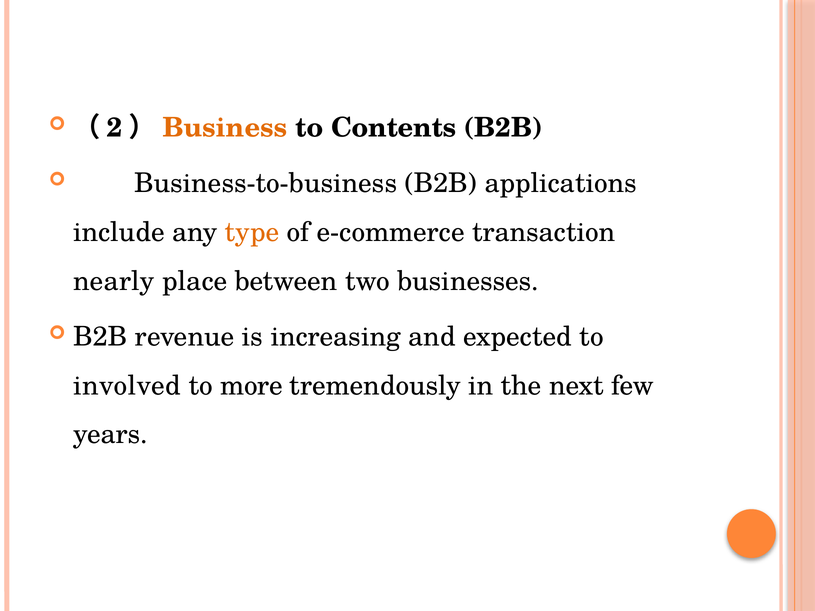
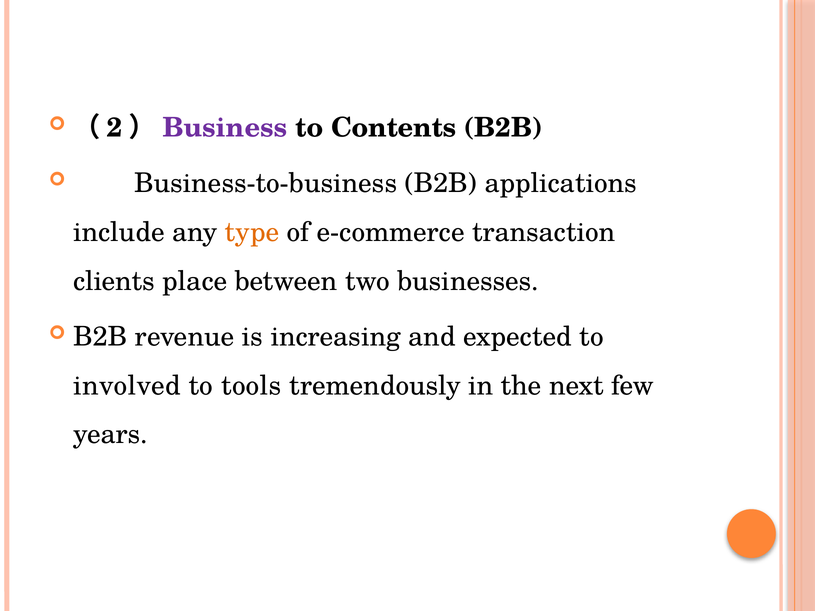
Business colour: orange -> purple (225, 128)
nearly: nearly -> clients (114, 281)
more: more -> tools (251, 386)
